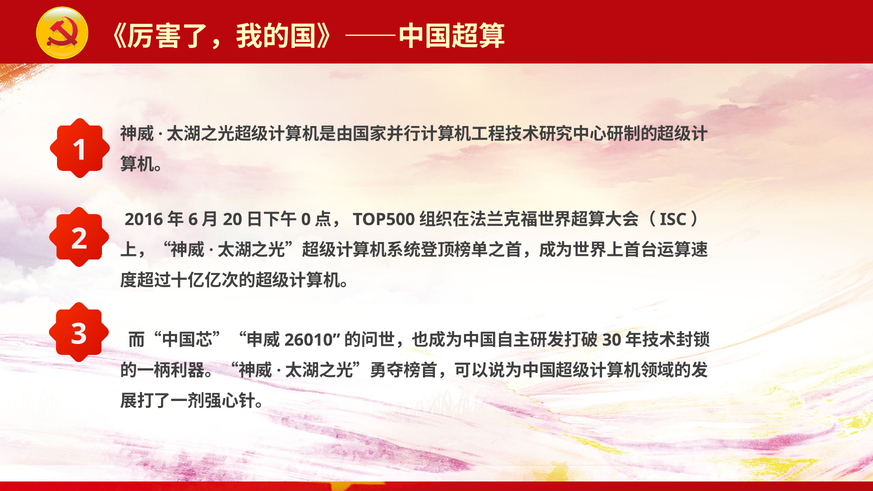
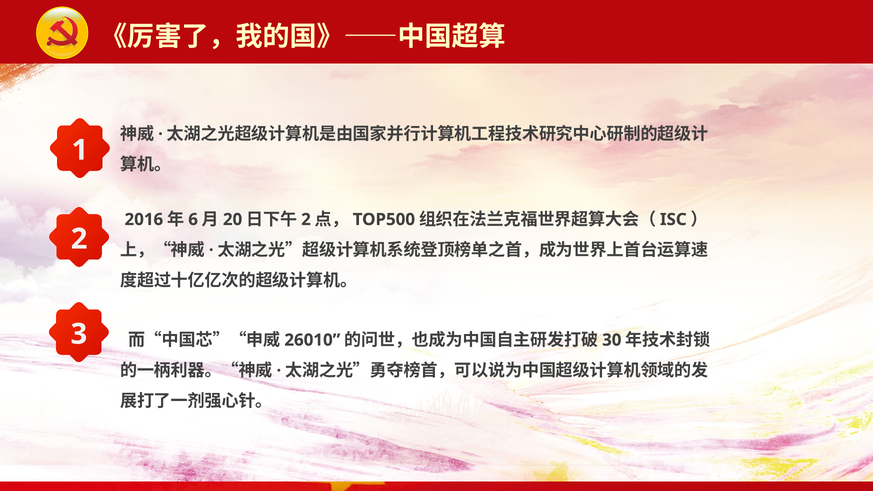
0: 0 -> 2 (306, 220)
